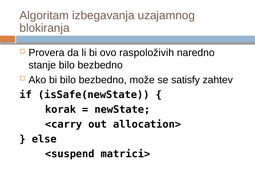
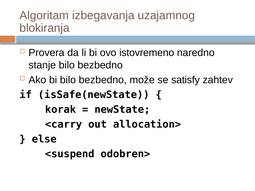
raspoloživih: raspoloživih -> istovremeno (147, 53)
matrici>: matrici> -> odobren> (125, 154)
